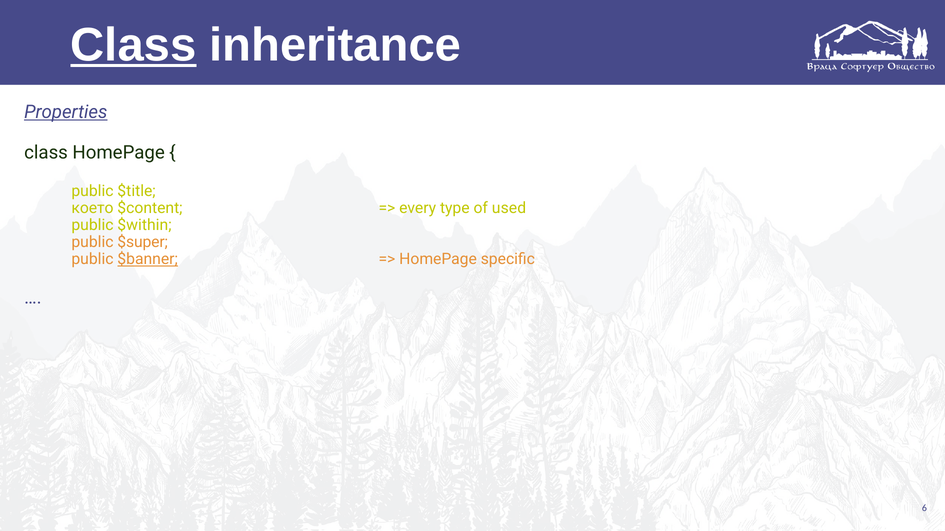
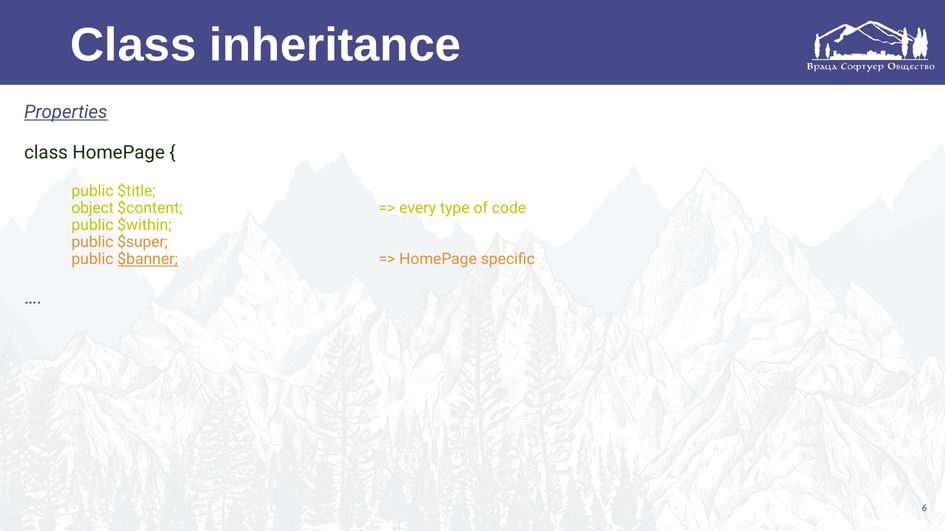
Class underline: present -> none (133, 45)
което: което -> object (93, 208)
used: used -> code (509, 208)
